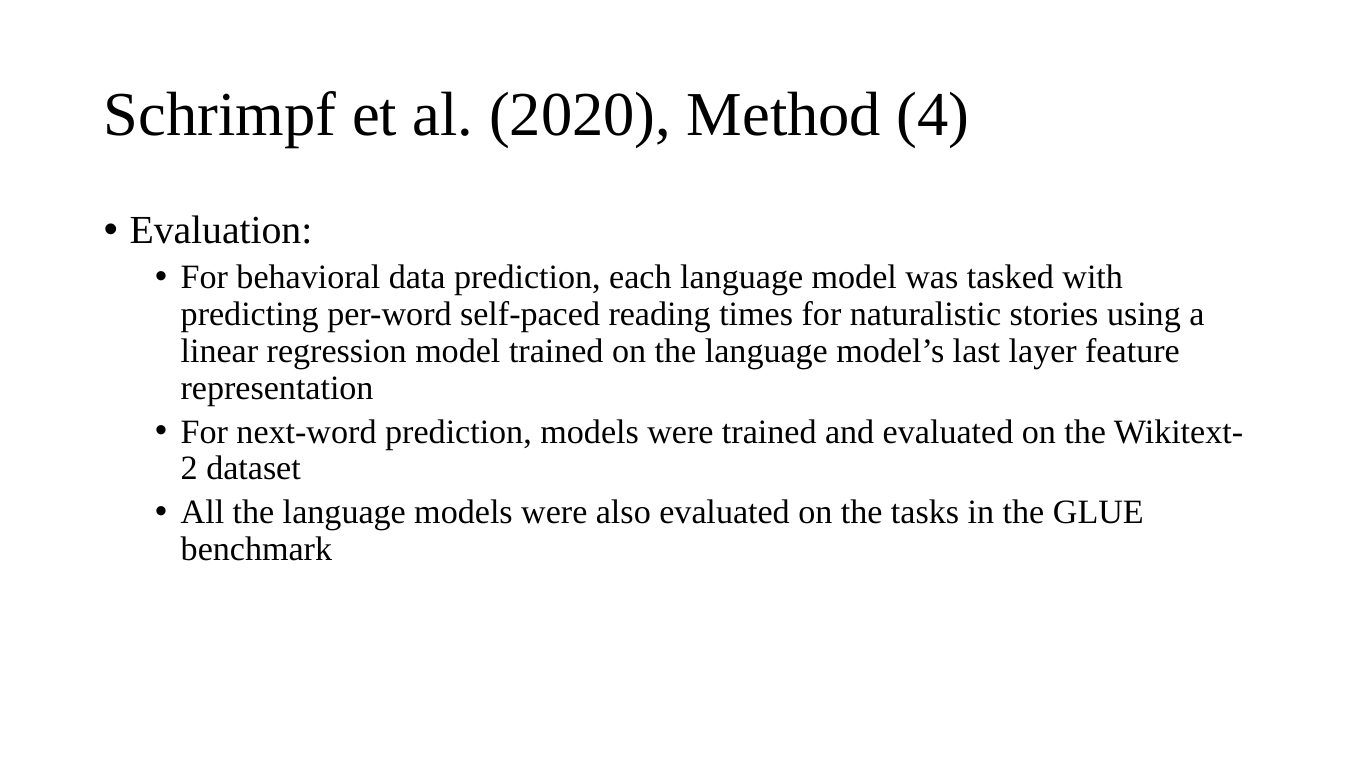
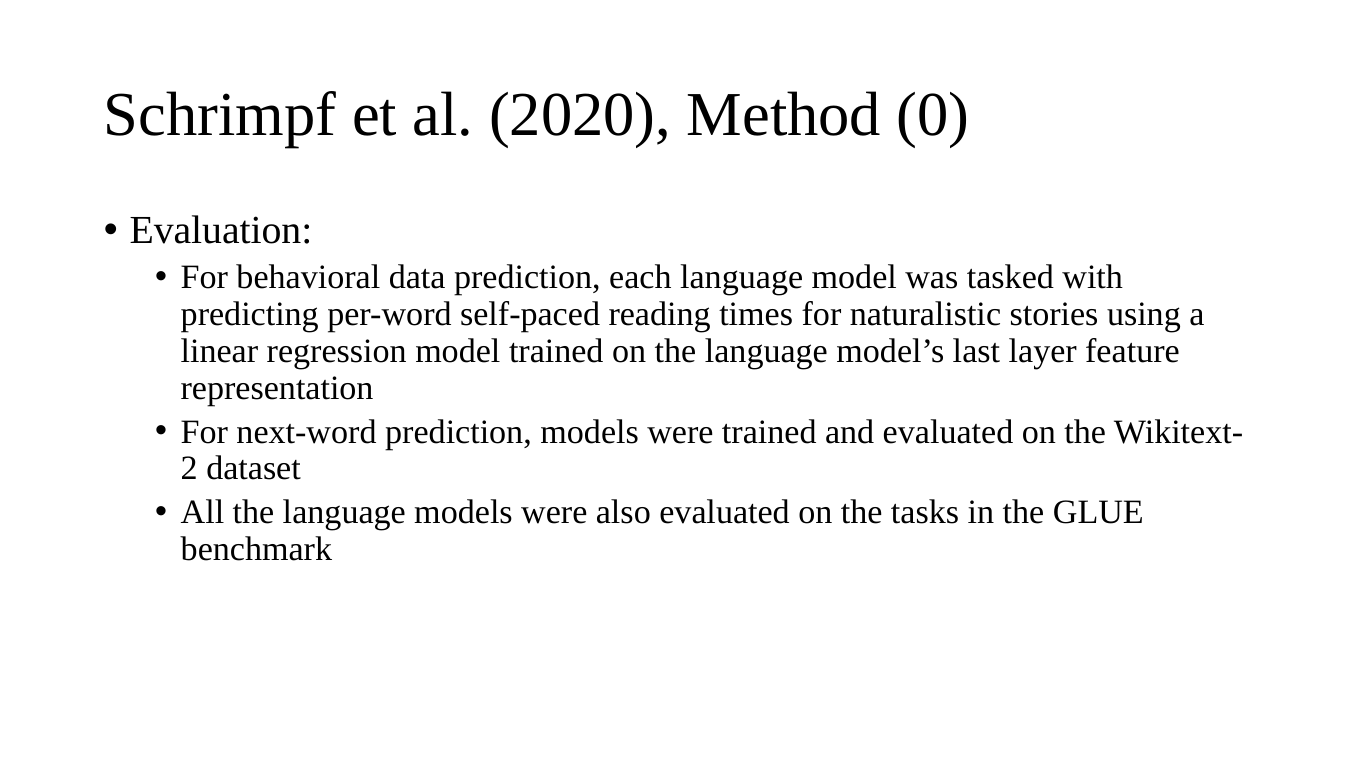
4: 4 -> 0 (933, 115)
